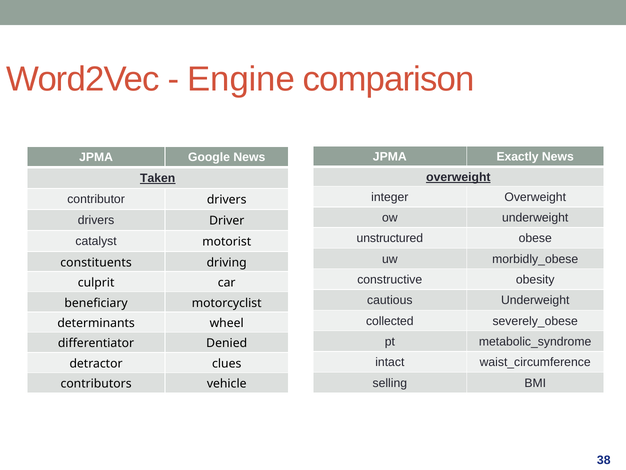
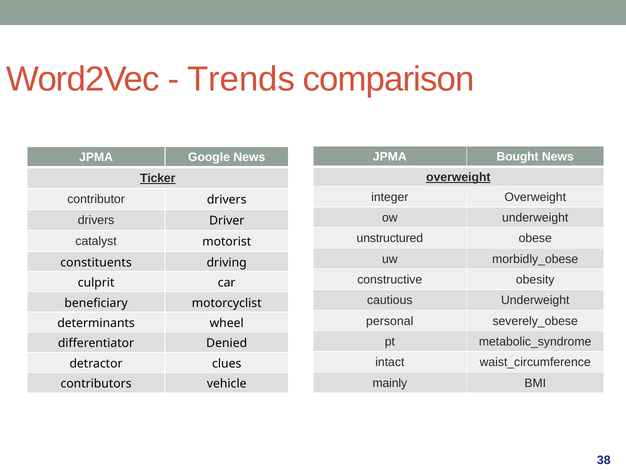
Engine: Engine -> Trends (241, 79)
Exactly: Exactly -> Bought (518, 157)
Taken: Taken -> Ticker (158, 178)
collected: collected -> personal (390, 321)
selling: selling -> mainly (390, 383)
